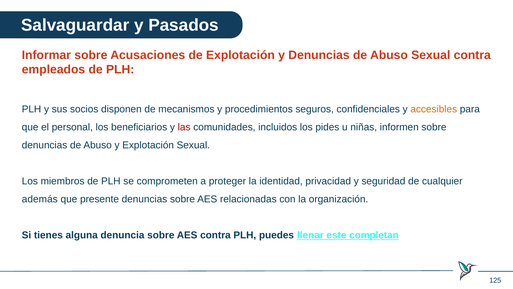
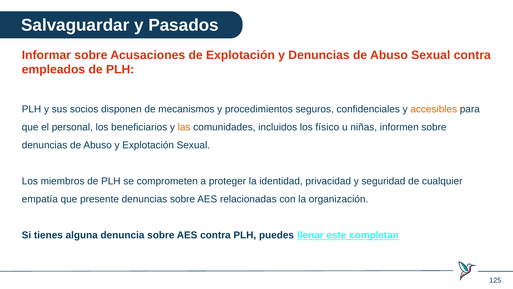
las colour: red -> orange (184, 127)
pides: pides -> físico (327, 127)
además: además -> empatía (40, 199)
